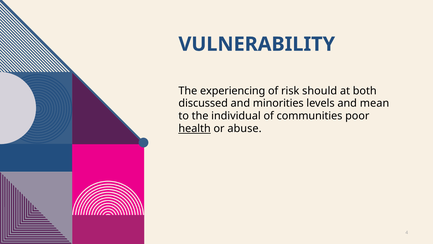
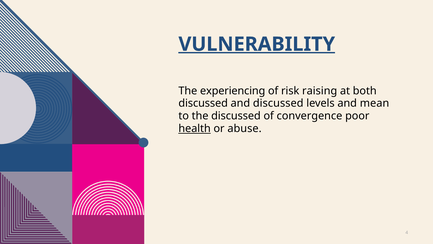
VULNERABILITY underline: none -> present (257, 44)
should: should -> raising (320, 91)
and minorities: minorities -> discussed (278, 103)
the individual: individual -> discussed (236, 116)
communities: communities -> convergence (309, 116)
